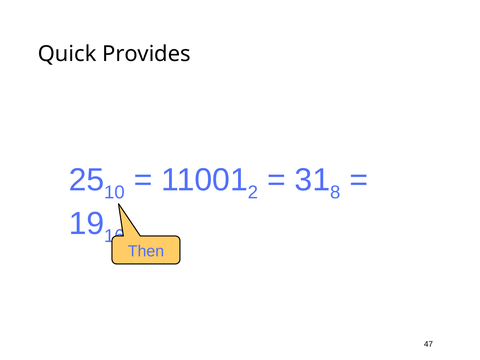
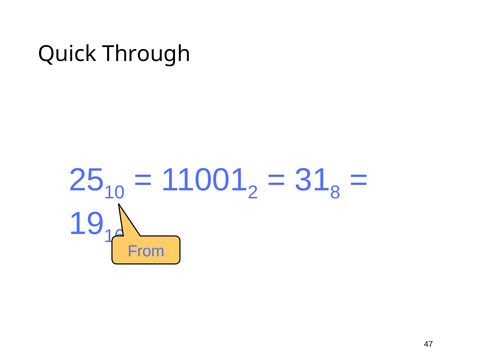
Provides: Provides -> Through (146, 54)
Then: Then -> From (146, 251)
